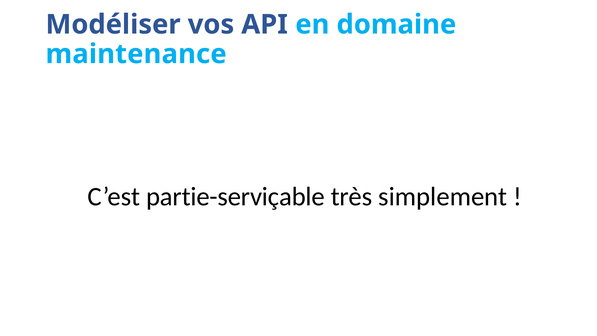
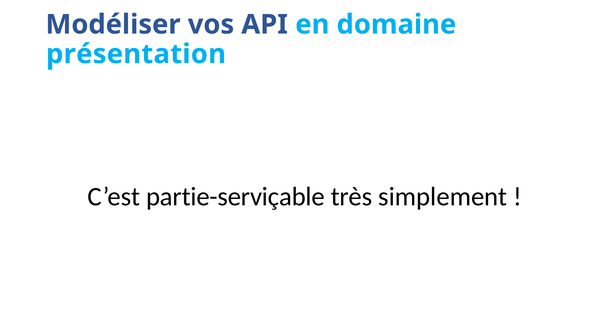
maintenance: maintenance -> présentation (136, 54)
